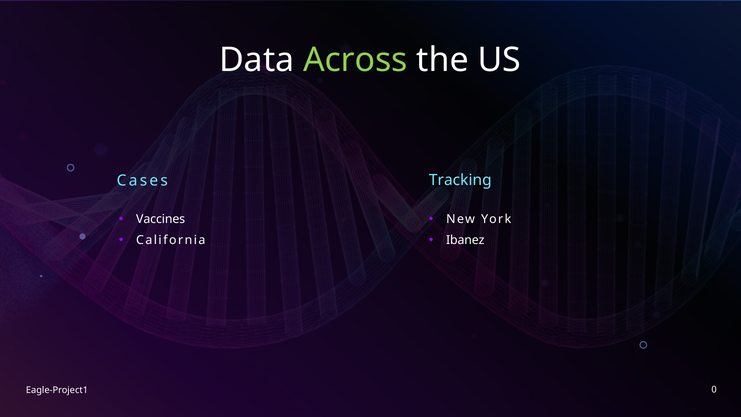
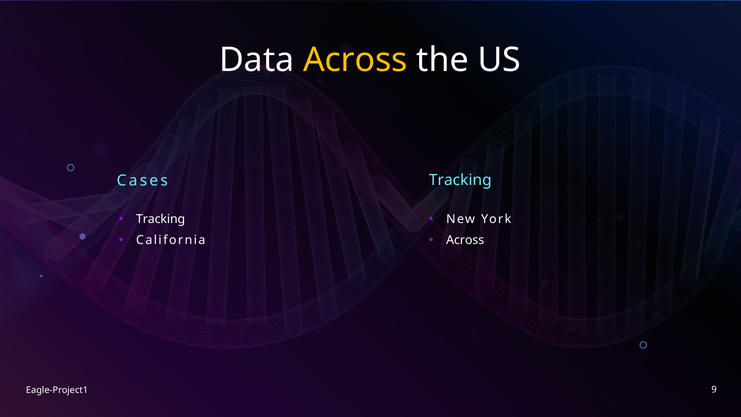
Across colour: light green -> yellow (355, 60)
Vaccines: Vaccines -> Tracking (161, 219)
Ibanez: Ibanez -> Across (465, 240)
0: 0 -> 9 (714, 389)
